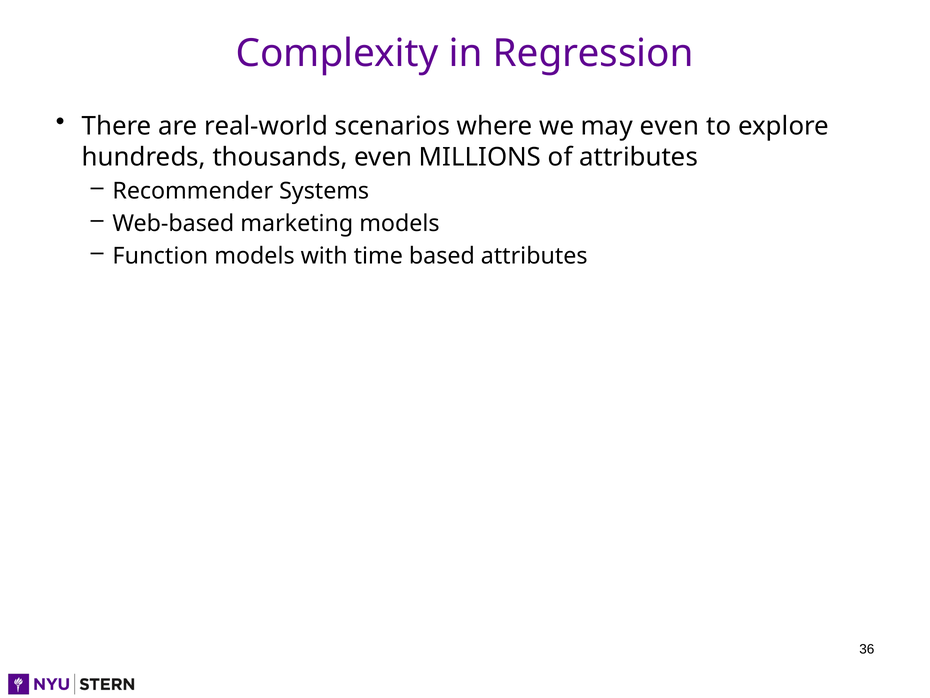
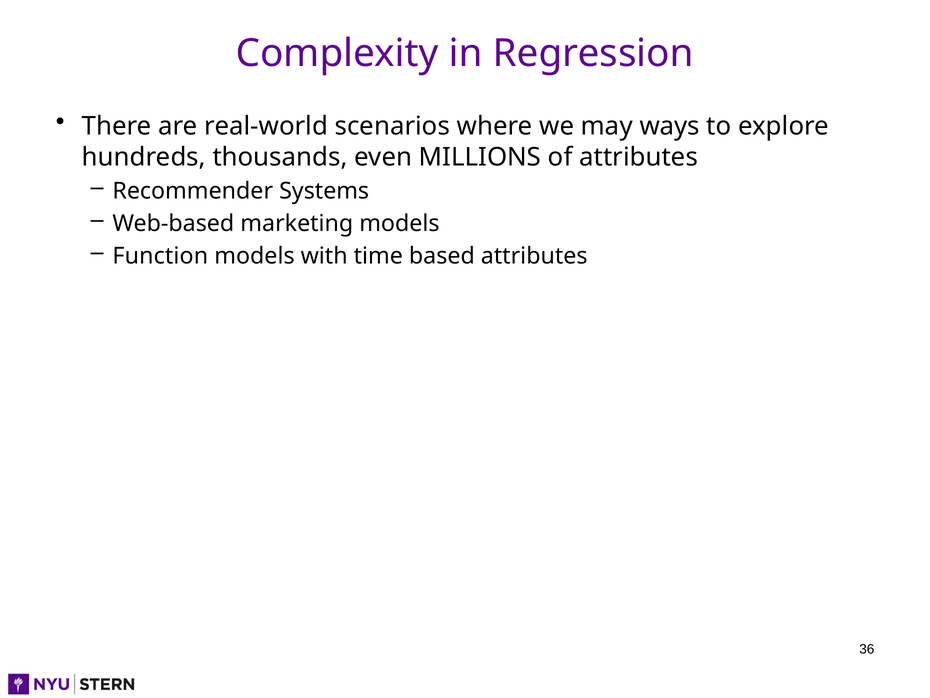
may even: even -> ways (670, 126)
